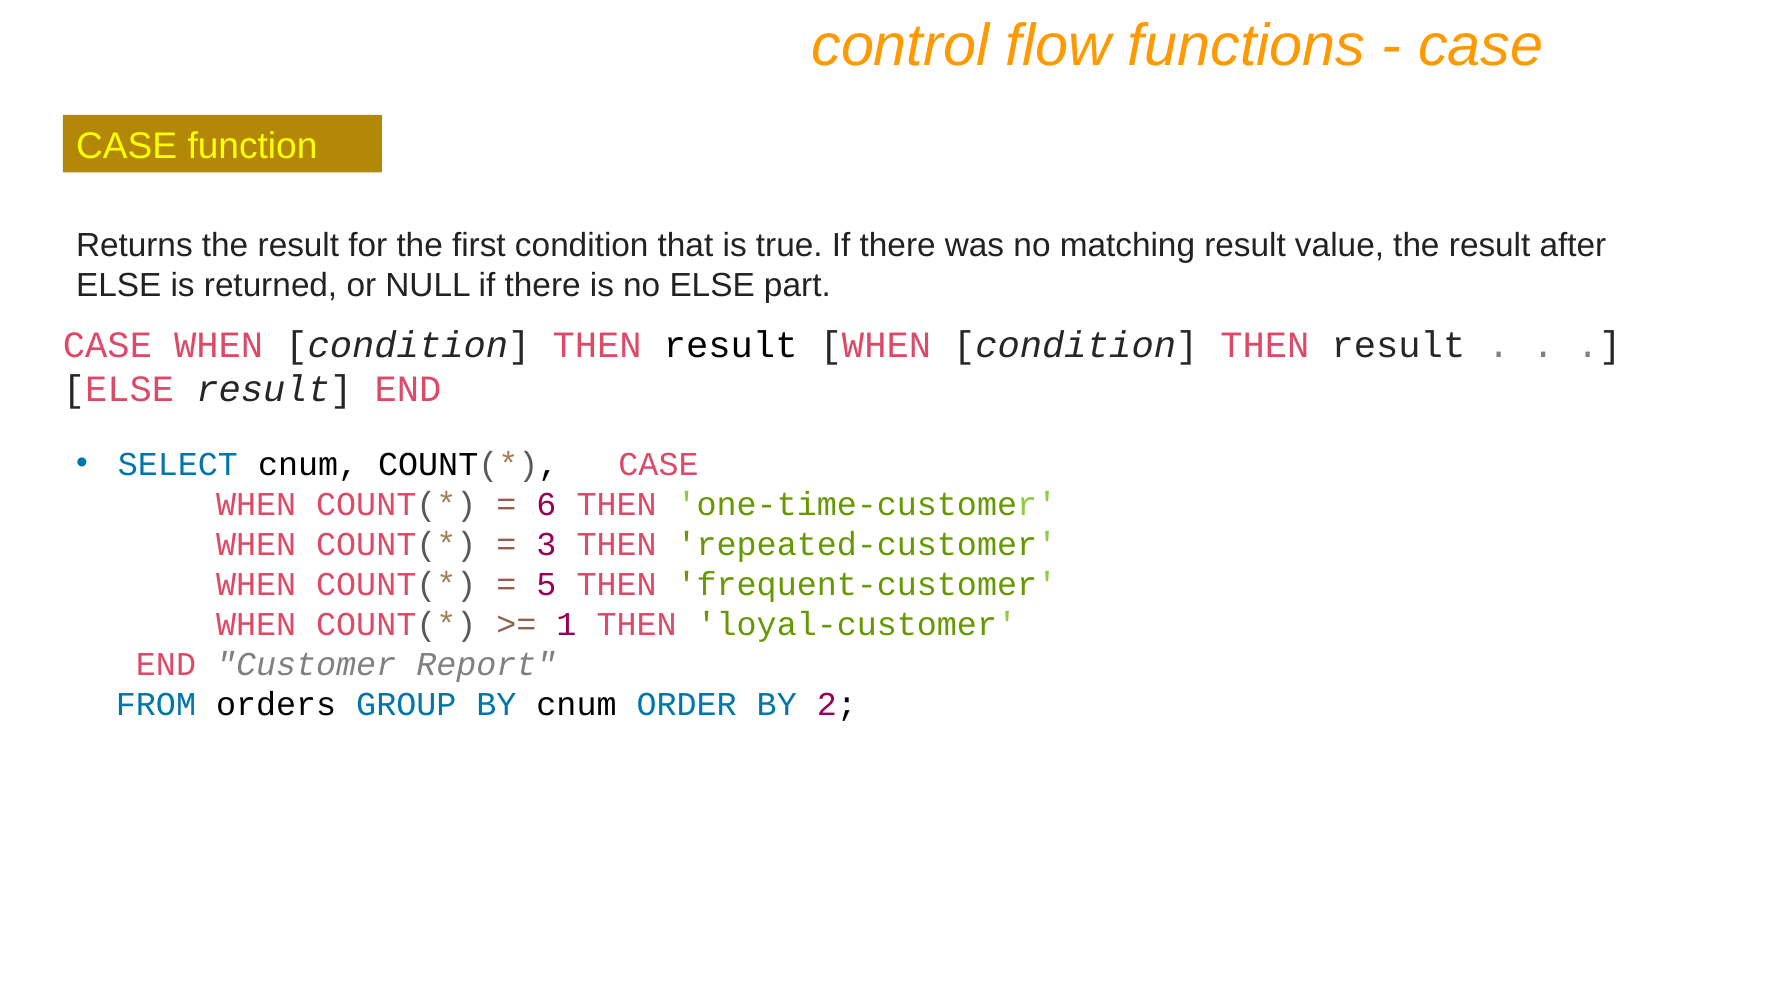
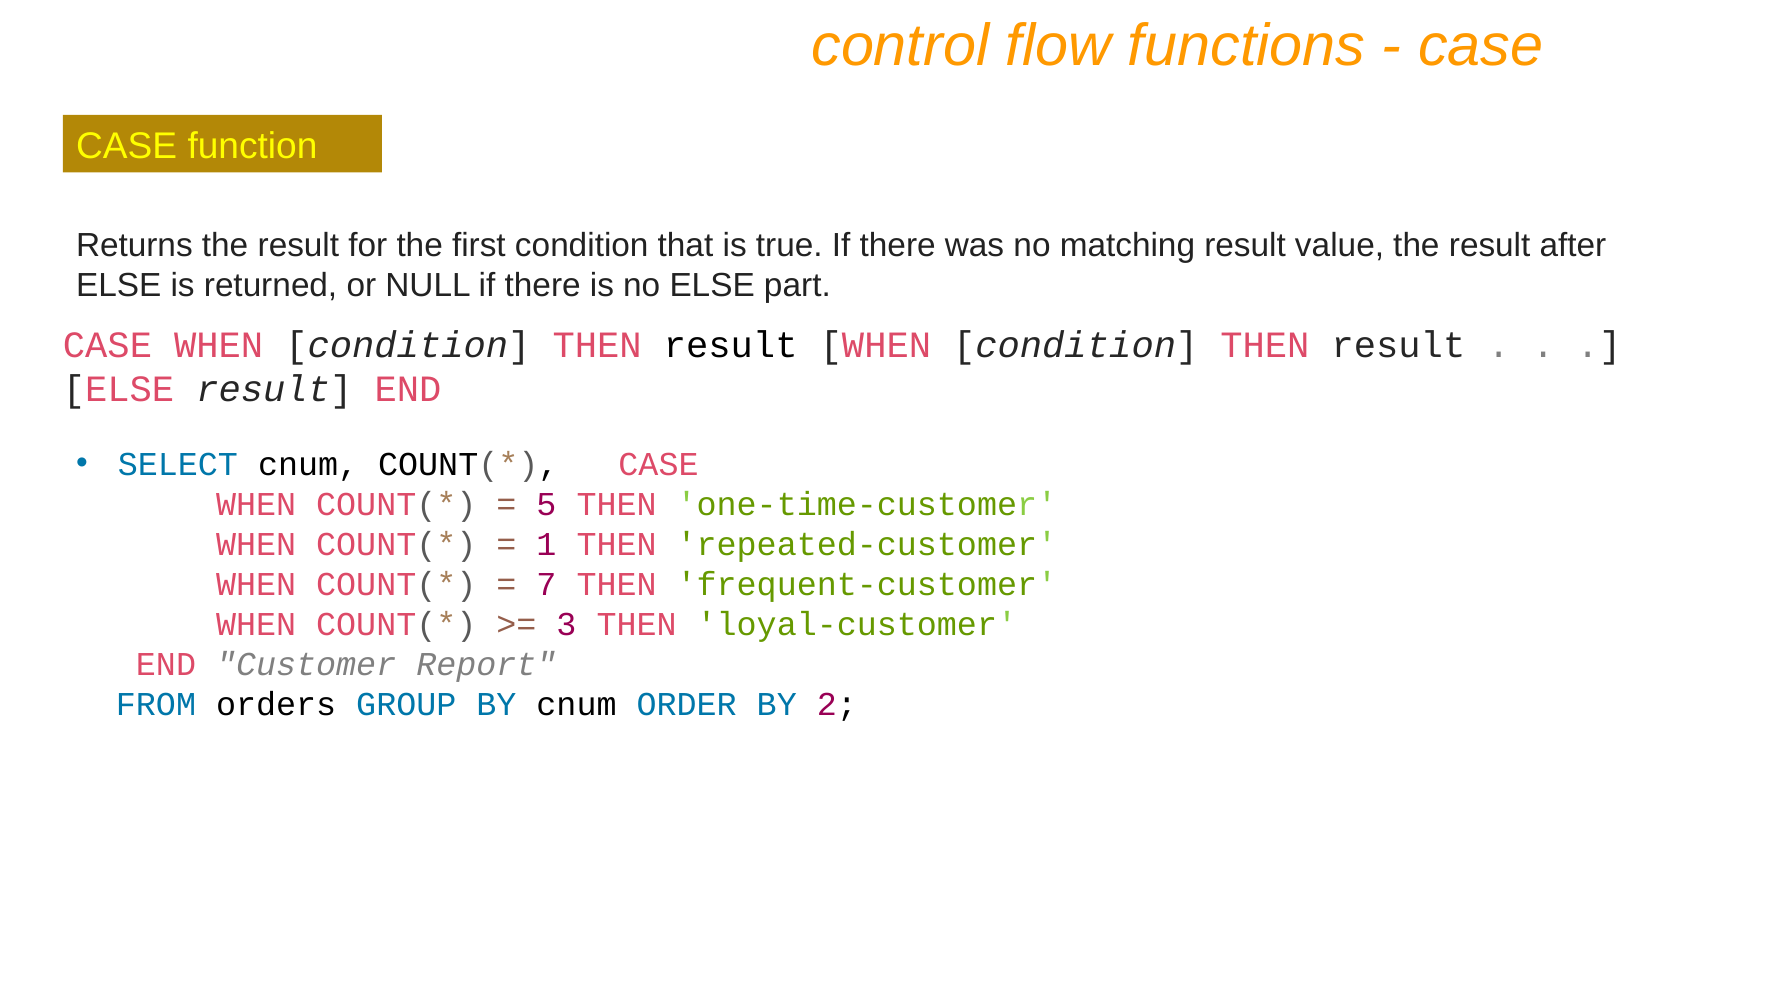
6: 6 -> 5 (546, 504)
3: 3 -> 1 (546, 544)
5: 5 -> 7 (546, 584)
1: 1 -> 3 (567, 624)
